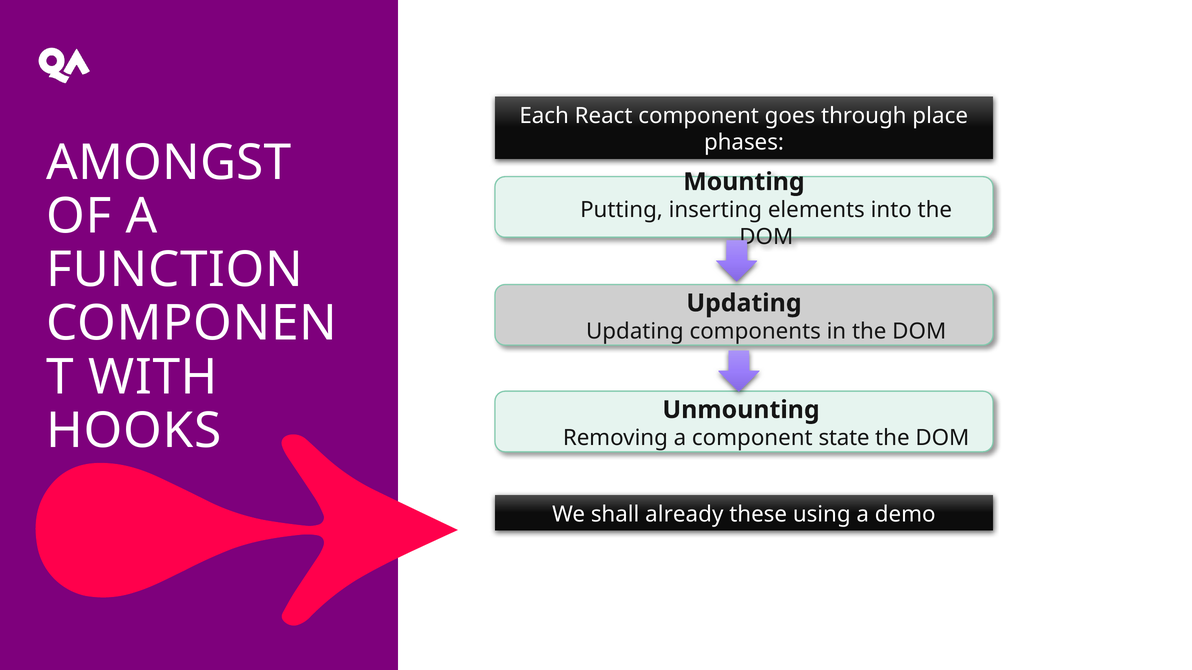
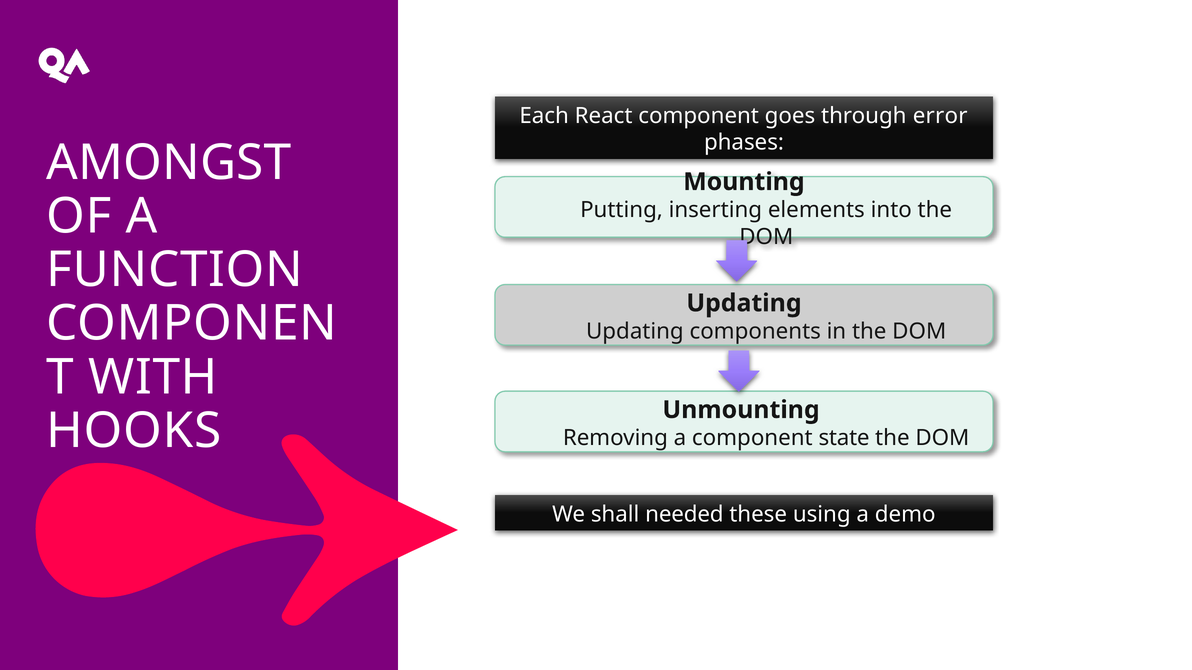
place: place -> error (940, 116)
already: already -> needed (684, 515)
